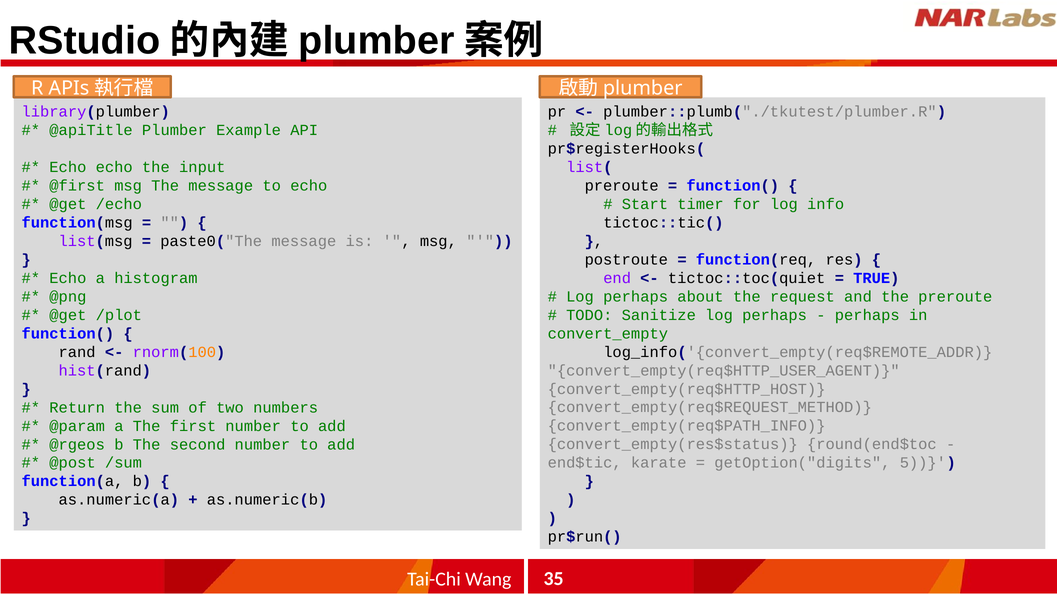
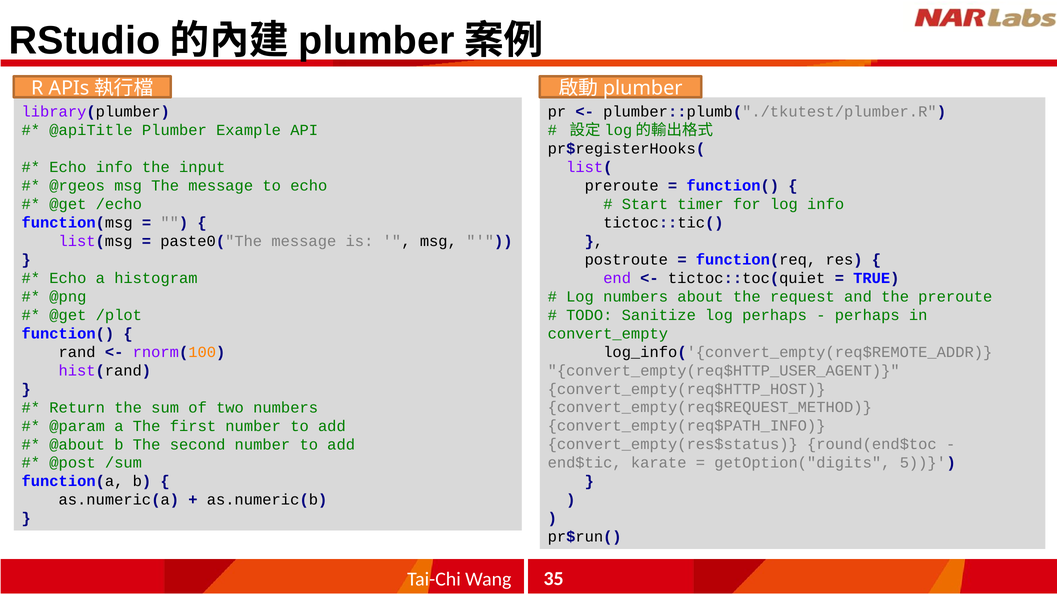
Echo echo: echo -> info (114, 167)
@first: @first -> @rgeos (77, 186)
perhaps: perhaps -> numbers (636, 297)
@rgeos: @rgeos -> @about (77, 445)
